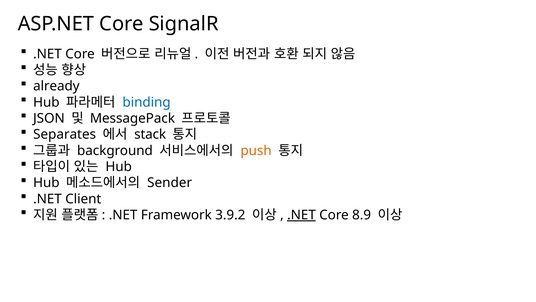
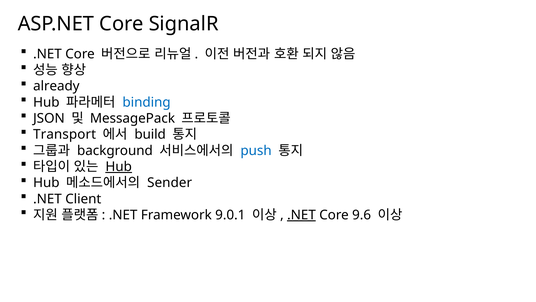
Separates: Separates -> Transport (65, 134)
stack: stack -> build (150, 134)
push colour: orange -> blue (256, 150)
Hub underline: none -> present (119, 166)
3.9.2: 3.9.2 -> 9.0.1 (230, 215)
8.9: 8.9 -> 9.6 (362, 215)
